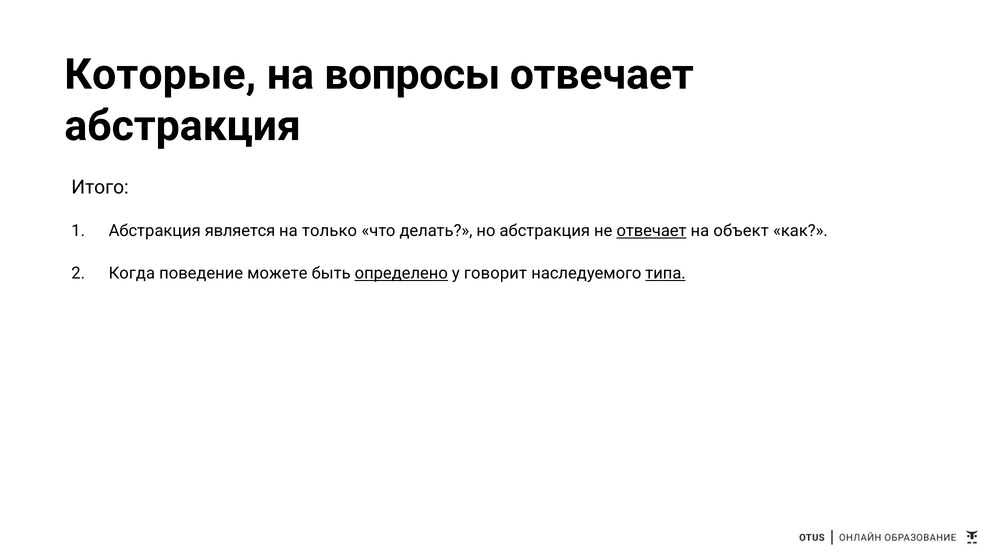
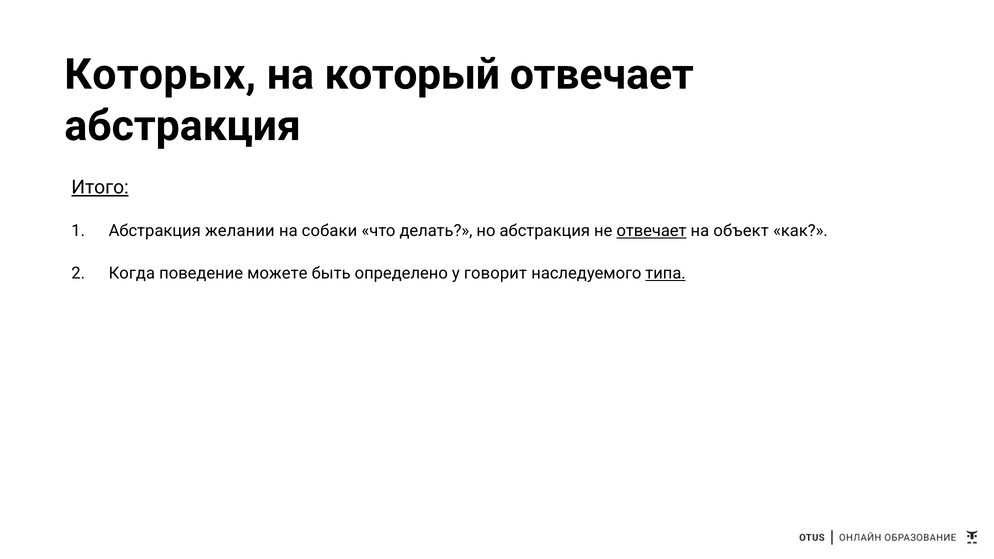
Которые: Которые -> Которых (160, 75)
вопросы: вопросы -> который (412, 75)
Итого underline: none -> present (100, 187)
является: является -> желании (240, 231)
только: только -> собаки (329, 231)
определено underline: present -> none (401, 273)
